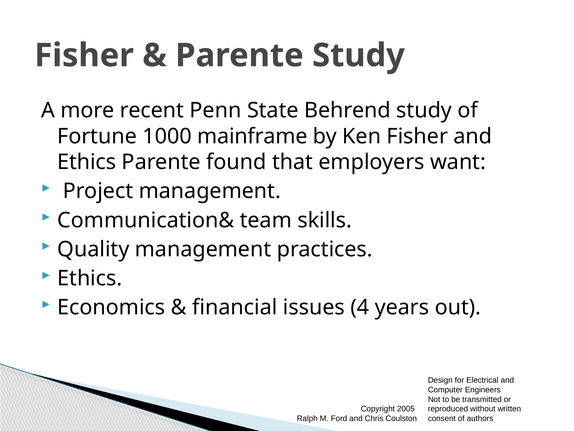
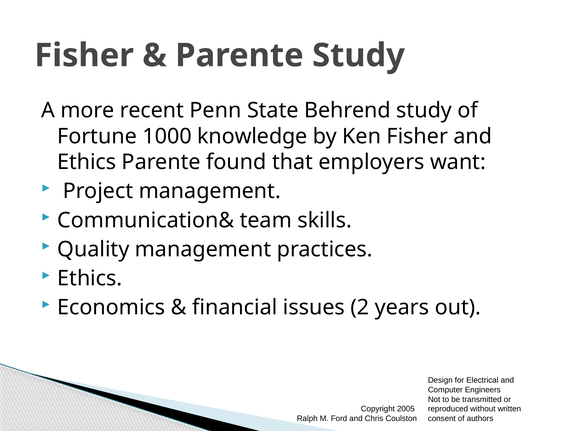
mainframe: mainframe -> knowledge (252, 136)
4: 4 -> 2 (360, 307)
